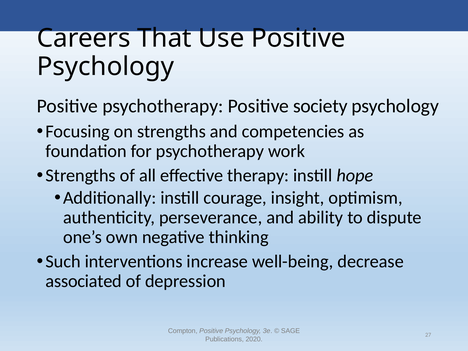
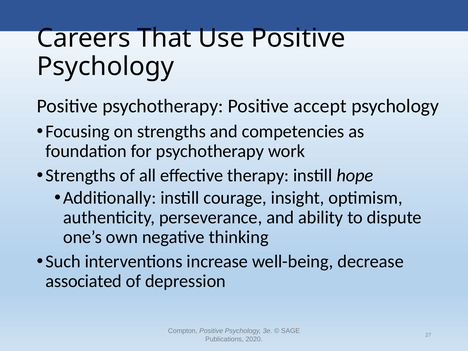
society: society -> accept (320, 106)
